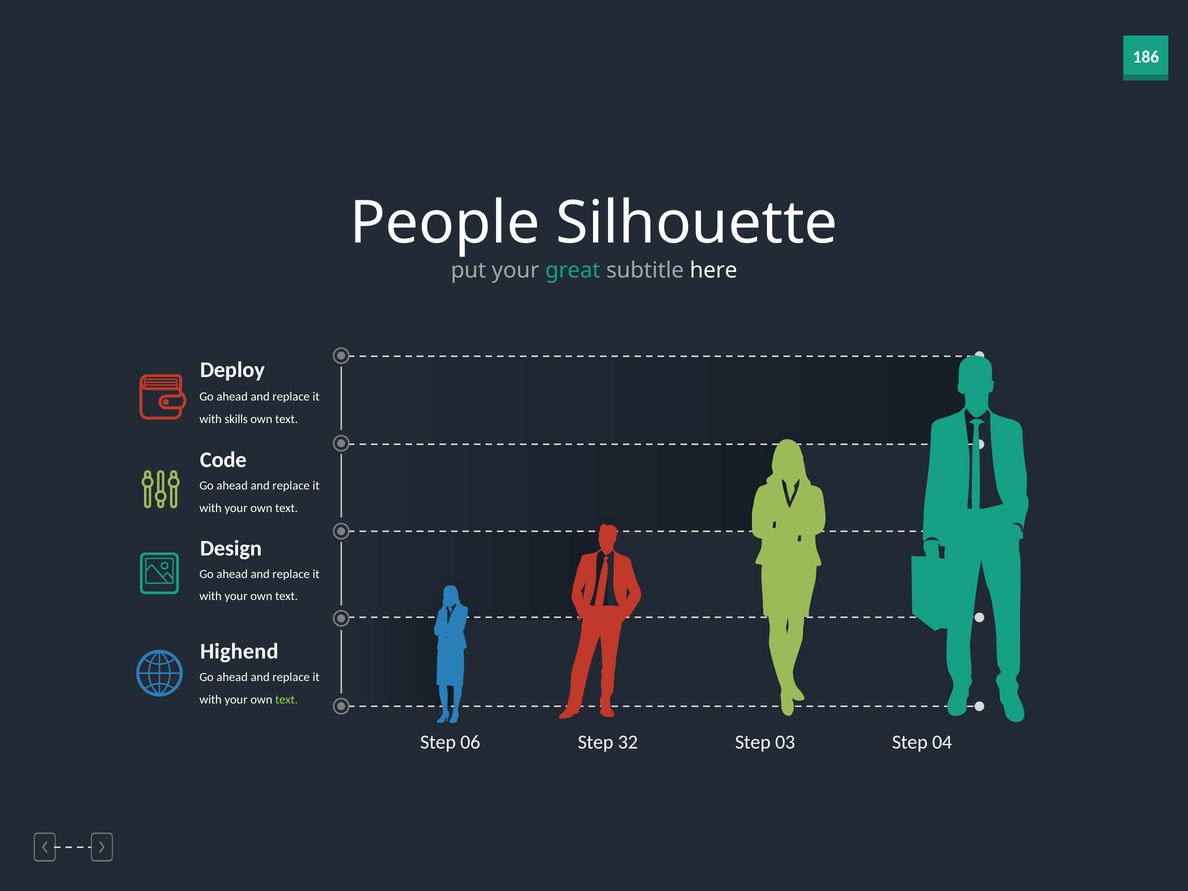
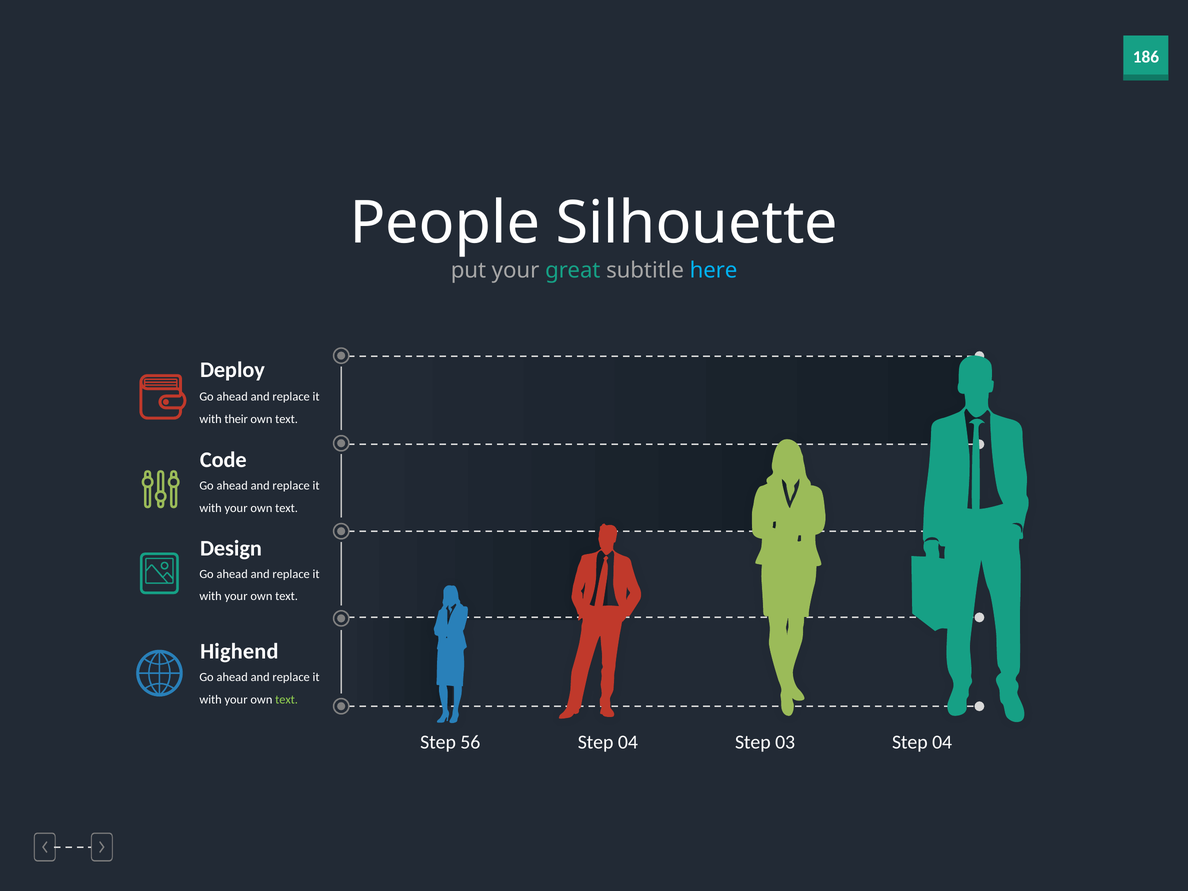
here colour: white -> light blue (714, 270)
skills: skills -> their (236, 419)
06: 06 -> 56 (470, 742)
32: 32 -> 04 (628, 742)
